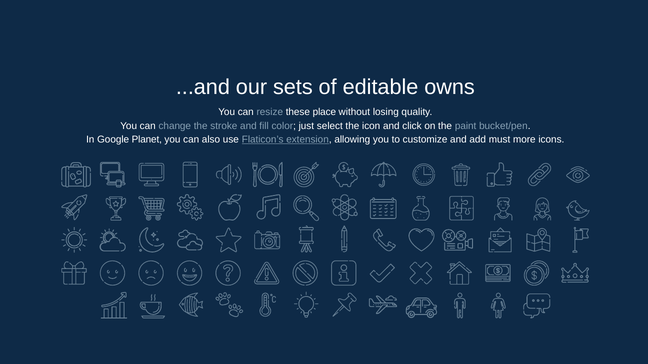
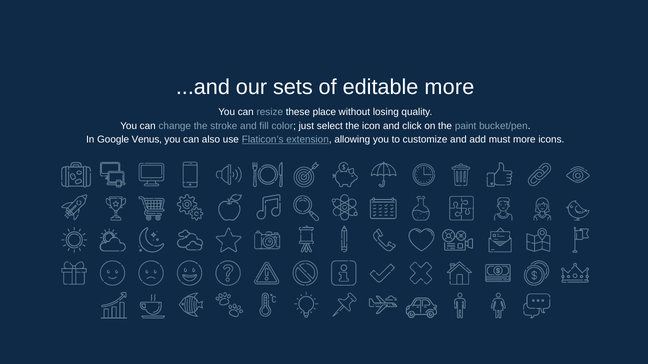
editable owns: owns -> more (449, 87)
Planet: Planet -> Venus (147, 140)
